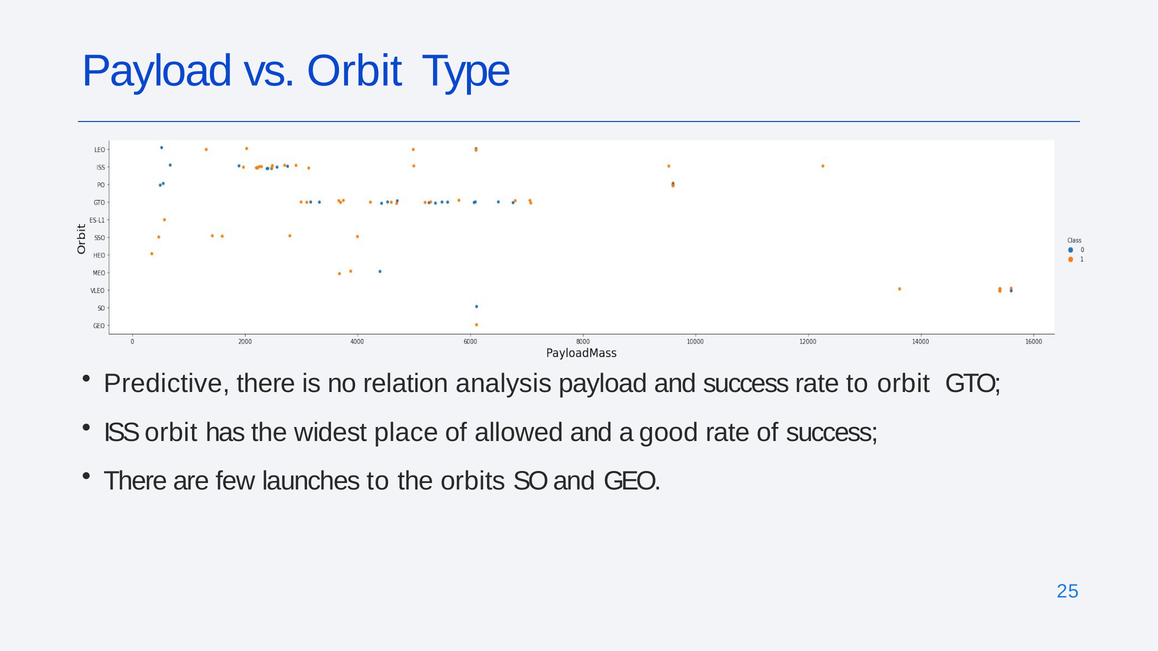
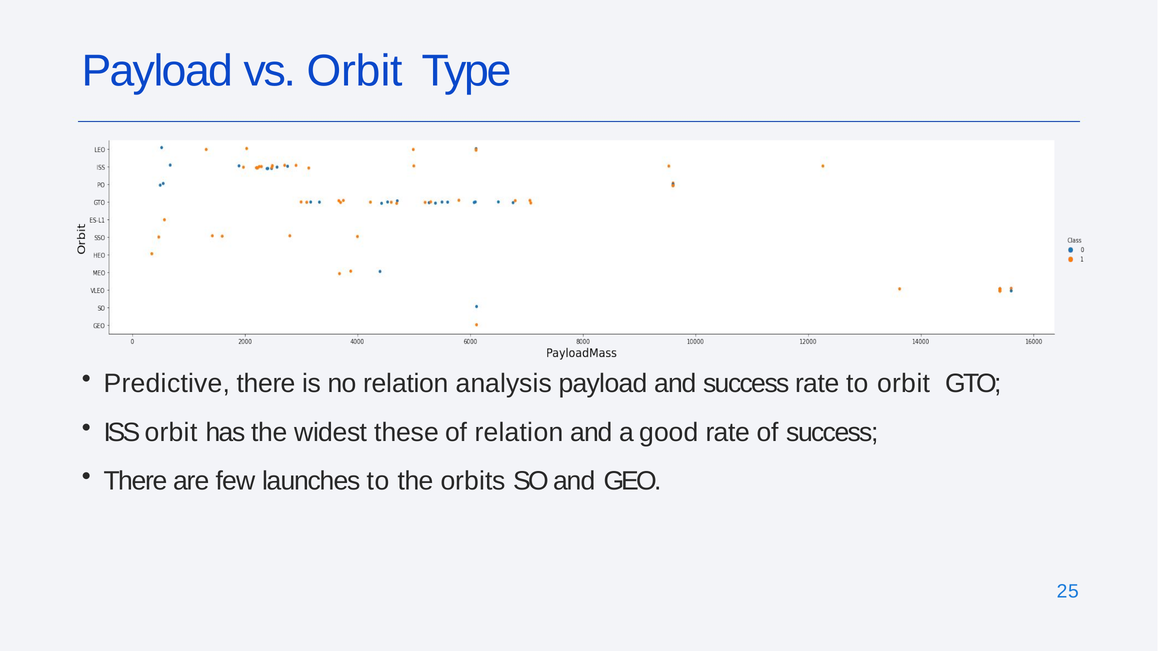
place: place -> these (407, 433)
of allowed: allowed -> relation (519, 433)
